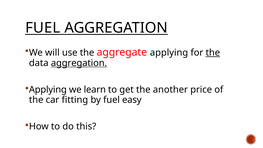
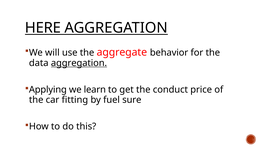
FUEL: FUEL -> HERE (43, 28)
aggregate applying: applying -> behavior (169, 53)
the underline: present -> none (213, 53)
another: another -> conduct (170, 90)
easy: easy -> sure (132, 100)
